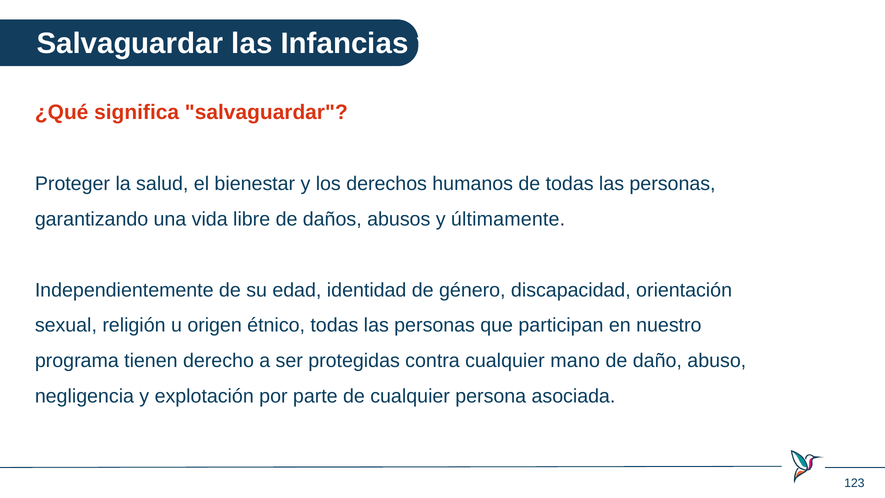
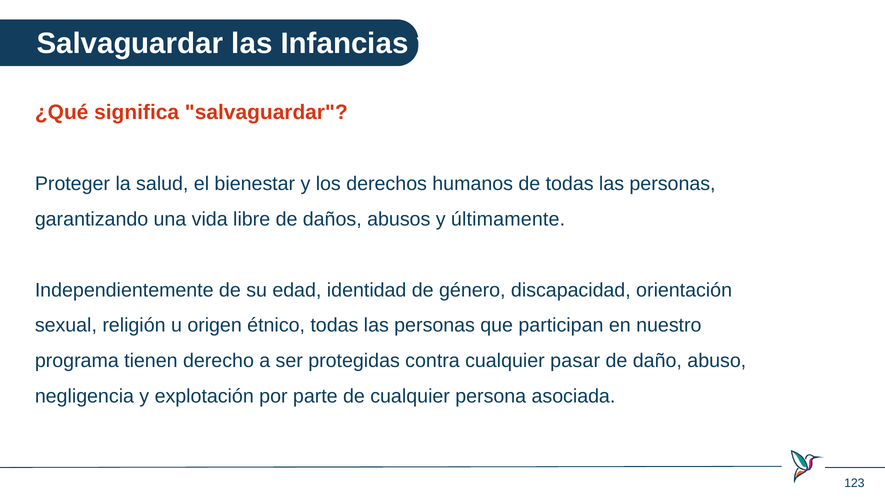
mano: mano -> pasar (575, 361)
